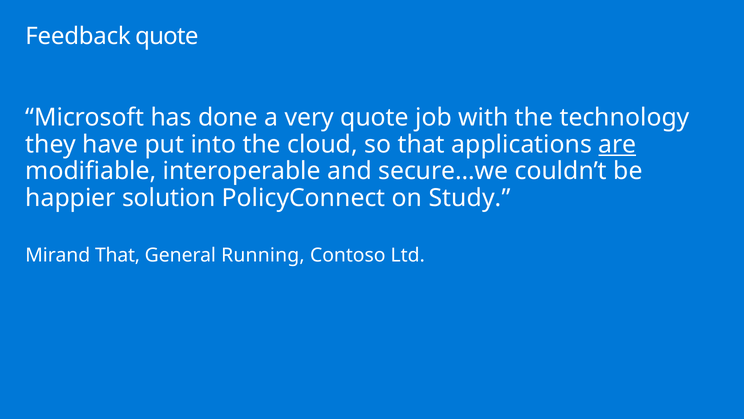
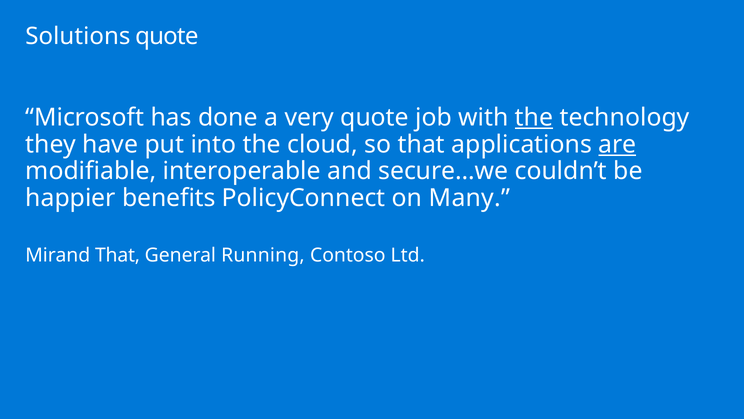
Feedback: Feedback -> Solutions (78, 36)
the underline: none -> present (534, 117)
solution: solution -> benefits (169, 198)
Study: Study -> Many (470, 198)
